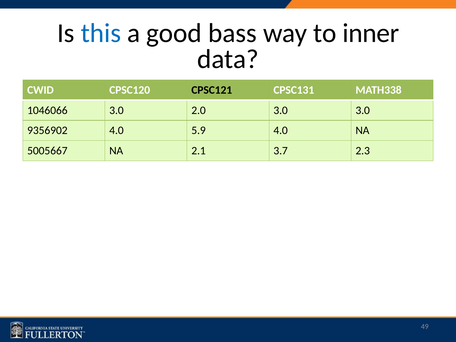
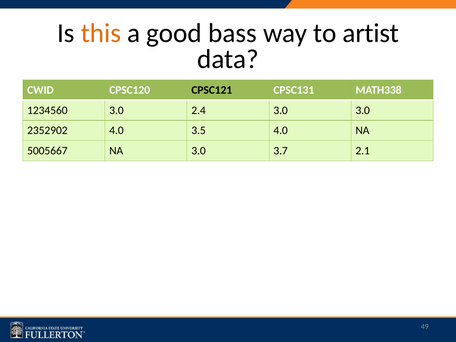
this colour: blue -> orange (101, 33)
inner: inner -> artist (371, 33)
1046066: 1046066 -> 1234560 (47, 110)
2.0: 2.0 -> 2.4 (199, 110)
9356902: 9356902 -> 2352902 (47, 131)
5.9: 5.9 -> 3.5 (199, 131)
NA 2.1: 2.1 -> 3.0 (199, 151)
2.3: 2.3 -> 2.1 (363, 151)
